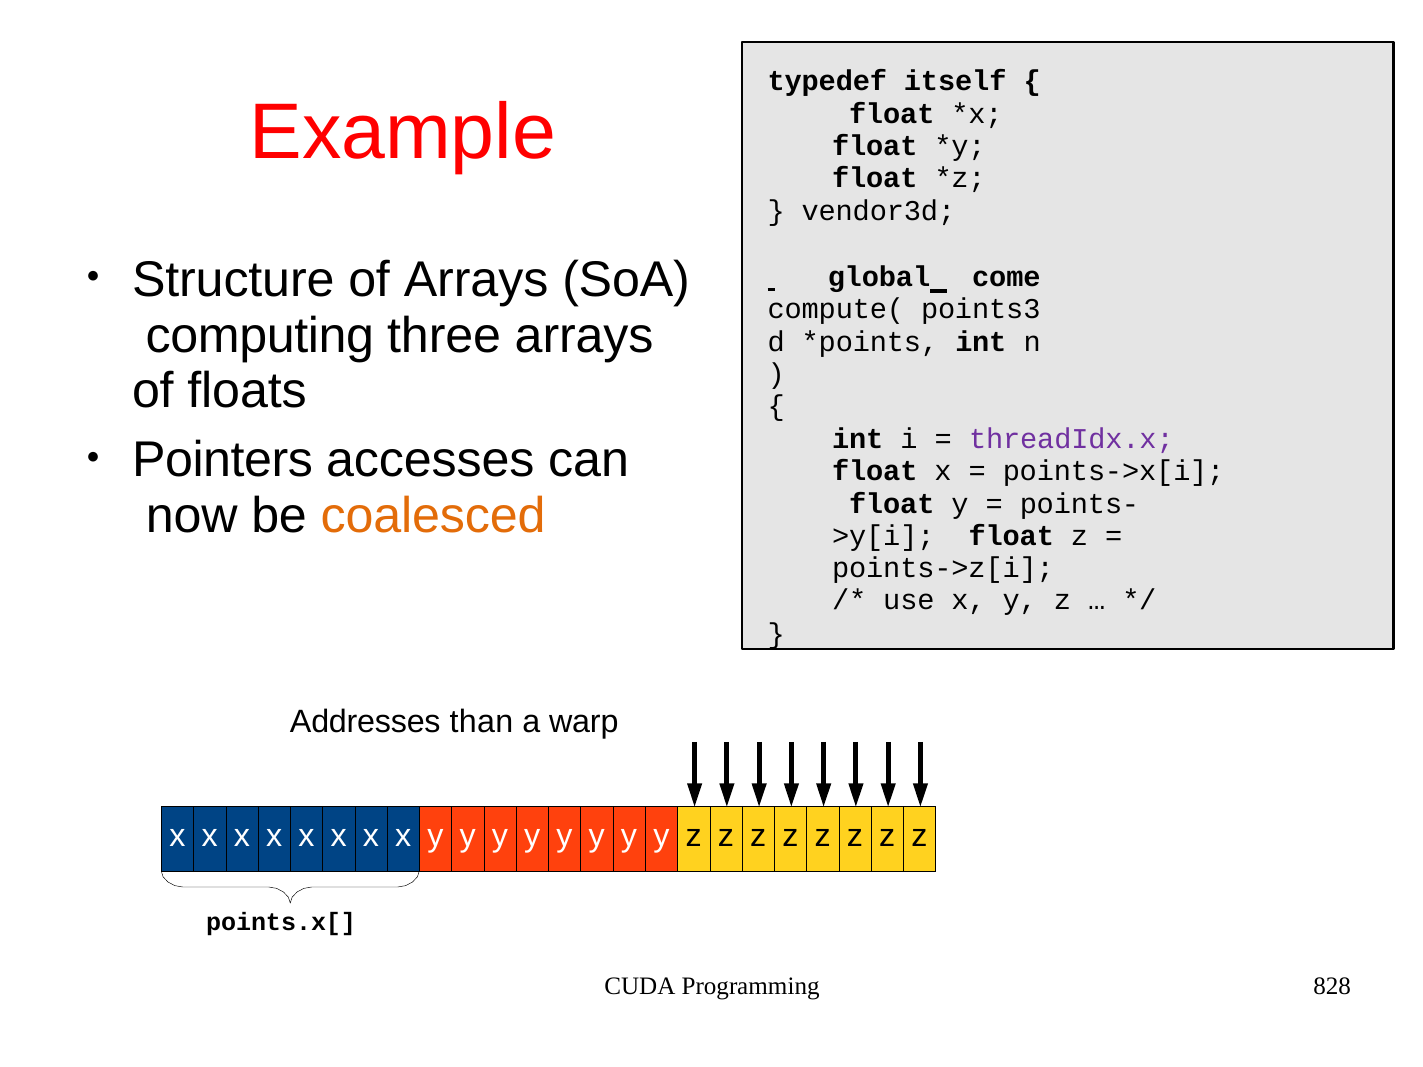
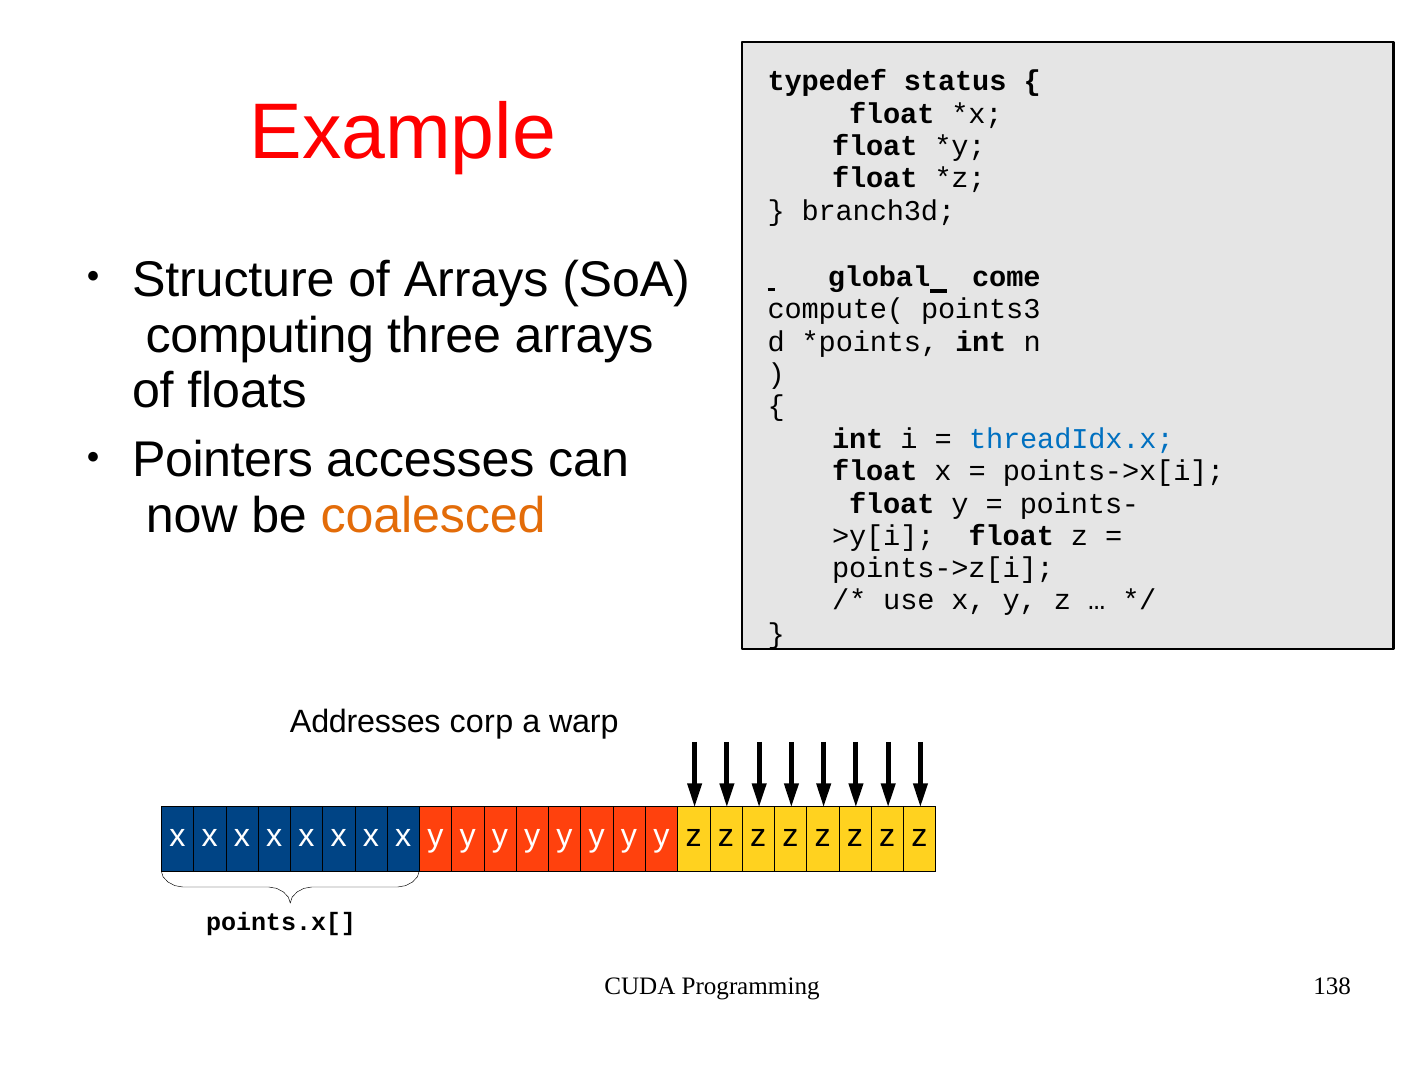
itself: itself -> status (955, 81)
vendor3d: vendor3d -> branch3d (878, 212)
threadIdx.x colour: purple -> blue (1071, 439)
than: than -> corp (481, 722)
828: 828 -> 138 (1332, 986)
